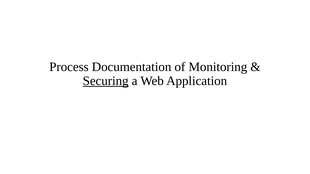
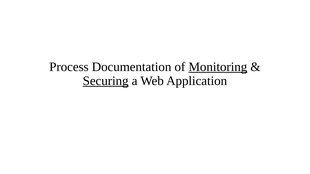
Monitoring underline: none -> present (218, 67)
